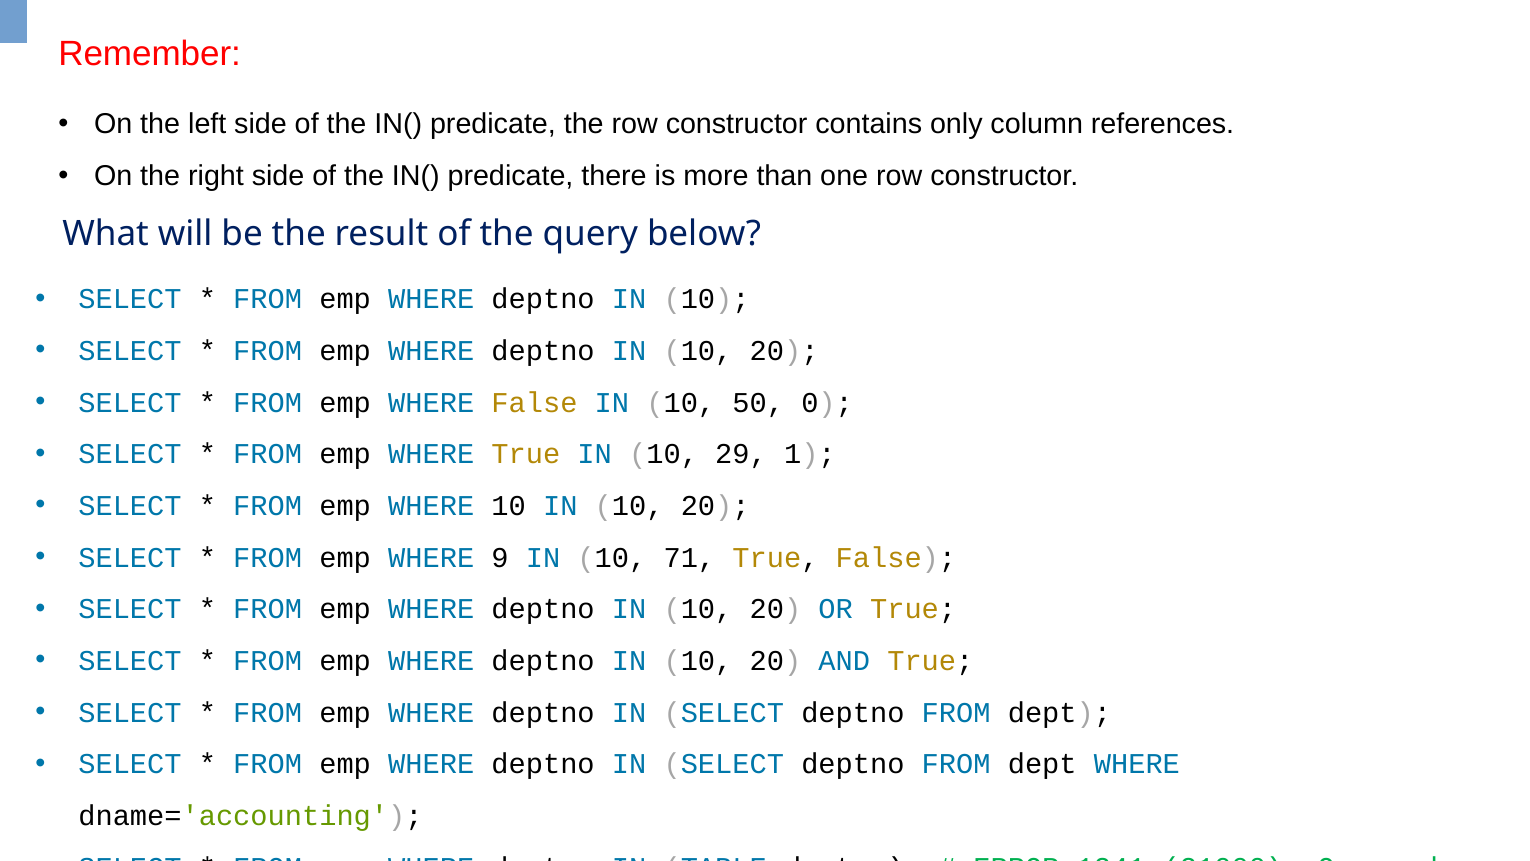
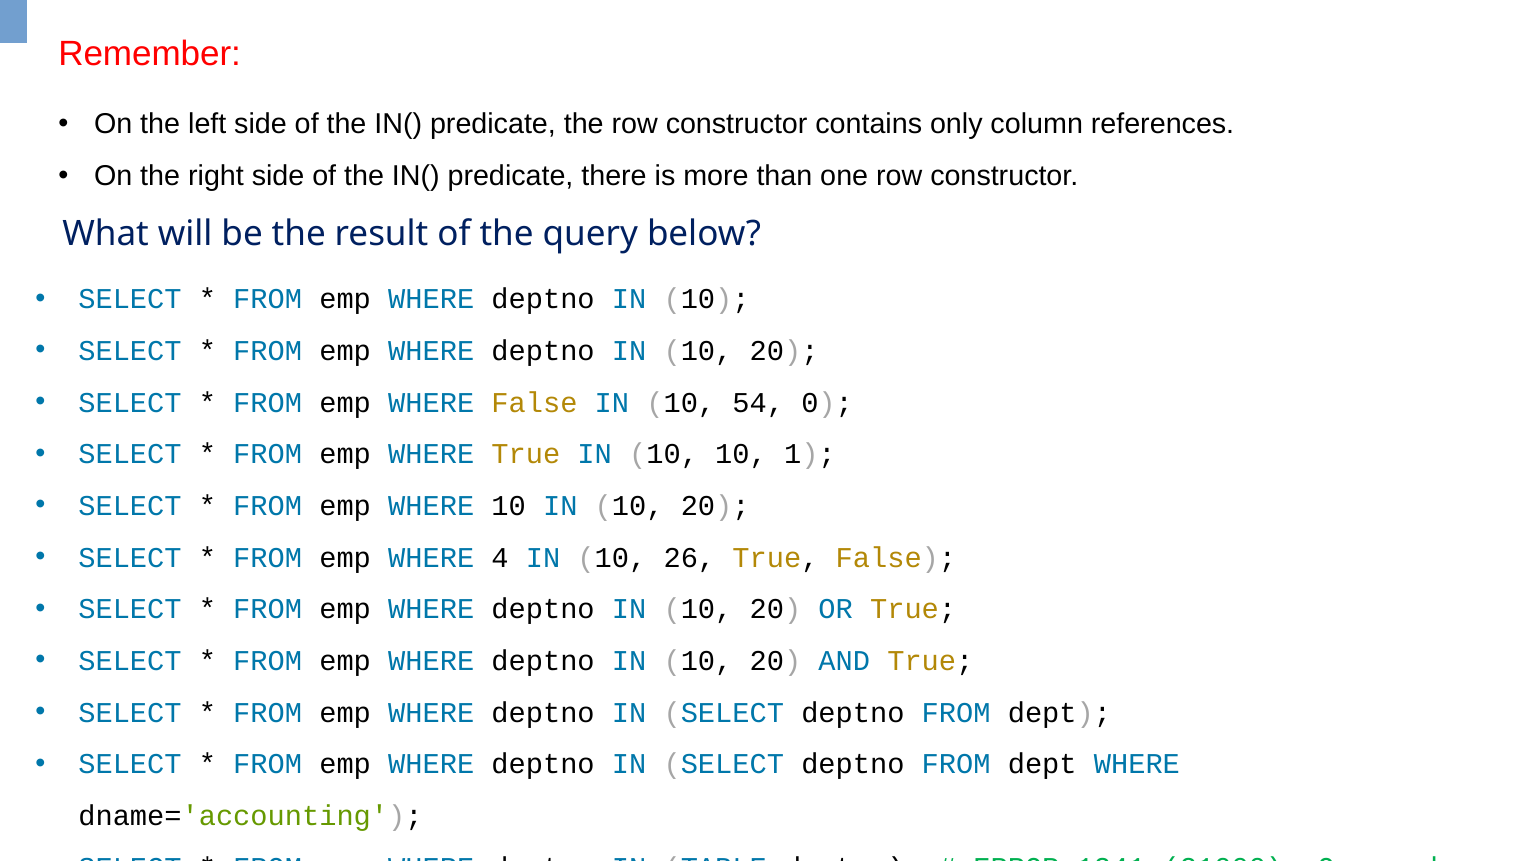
50: 50 -> 54 (758, 403)
10 29: 29 -> 10 (741, 454)
9: 9 -> 4 (500, 557)
71: 71 -> 26 (689, 557)
